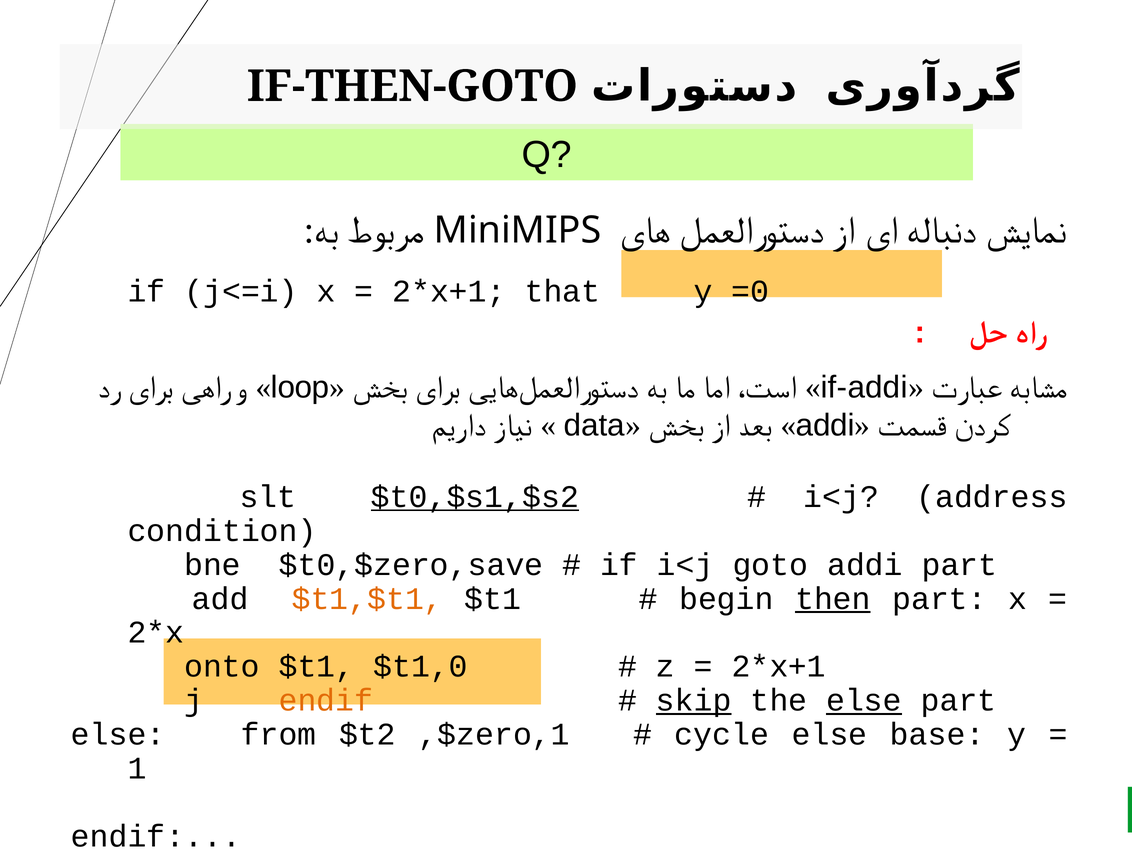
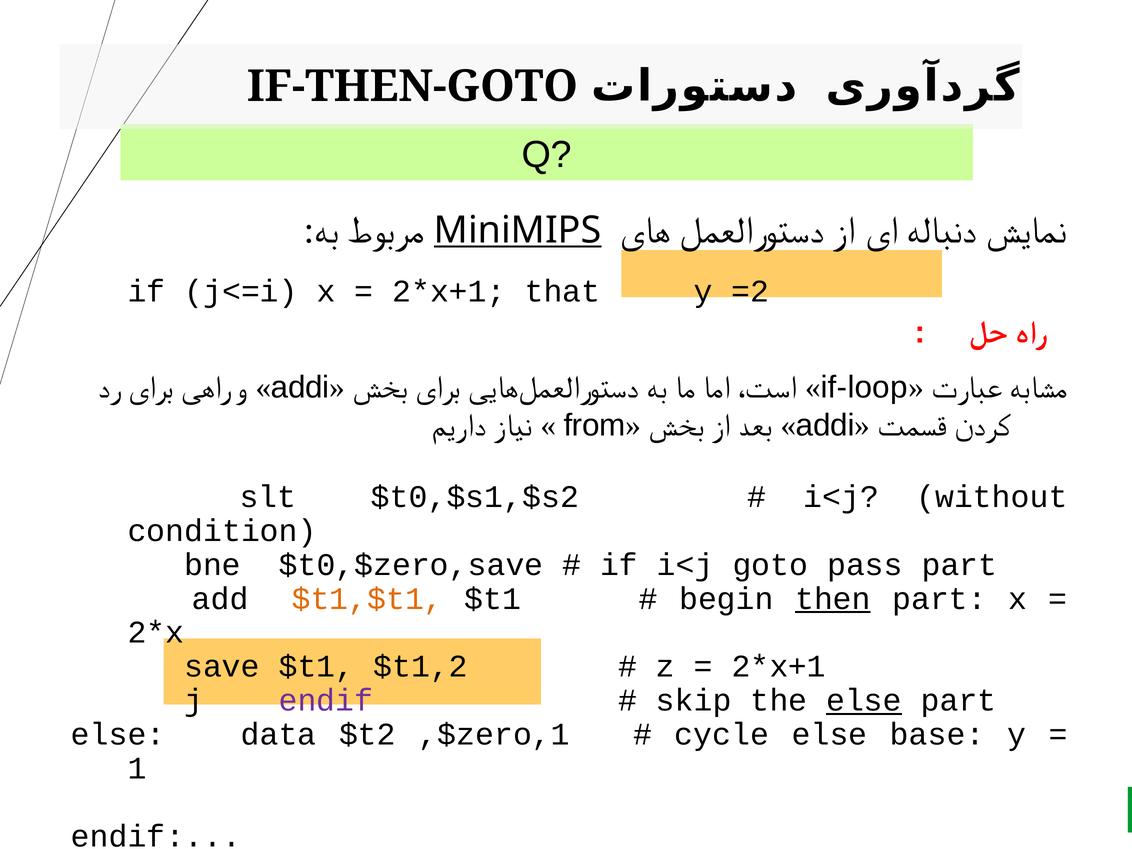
MiniMIPS underline: none -> present (518, 230)
=0: =0 -> =2 (750, 291)
loop: loop -> addi (300, 388)
if-addi: if-addi -> if-loop (864, 388)
data: data -> from (595, 425)
$t0,$s1,$s2 underline: present -> none (475, 497)
address: address -> without (992, 497)
goto addi: addi -> pass (865, 565)
onto: onto -> save (222, 667)
$t1,0: $t1,0 -> $t1,2 (421, 667)
endif colour: orange -> purple (326, 701)
skip underline: present -> none (694, 701)
from: from -> data (279, 734)
